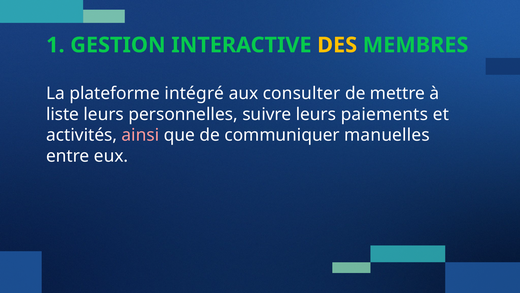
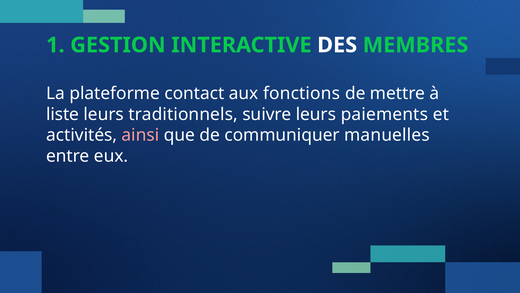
DES colour: yellow -> white (337, 45)
intégré: intégré -> contact (194, 93)
consulter: consulter -> fonctions (302, 93)
personnelles: personnelles -> traditionnels (183, 114)
